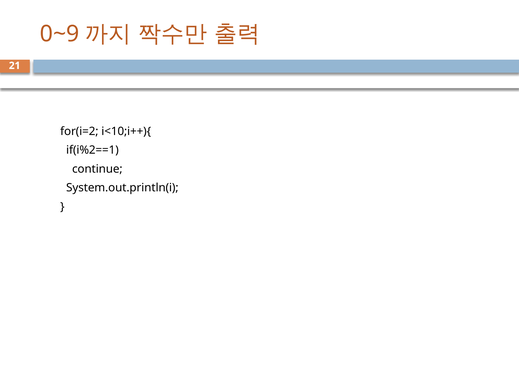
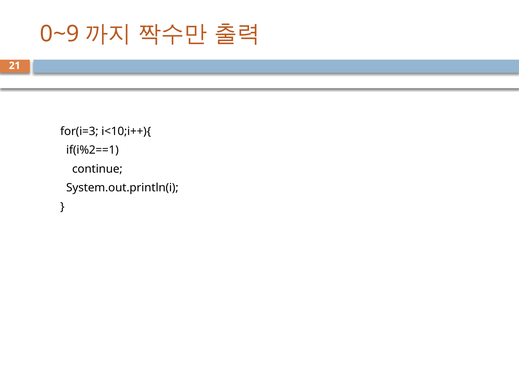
for(i=2: for(i=2 -> for(i=3 (79, 131)
